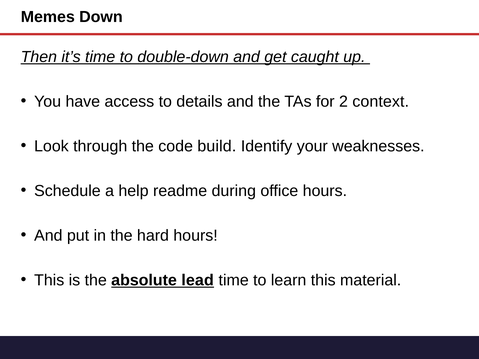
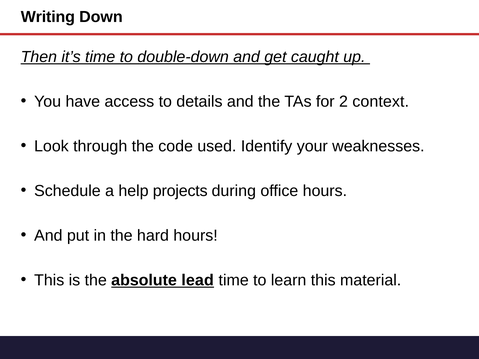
Memes: Memes -> Writing (48, 17)
build: build -> used (217, 146)
readme: readme -> projects (180, 191)
